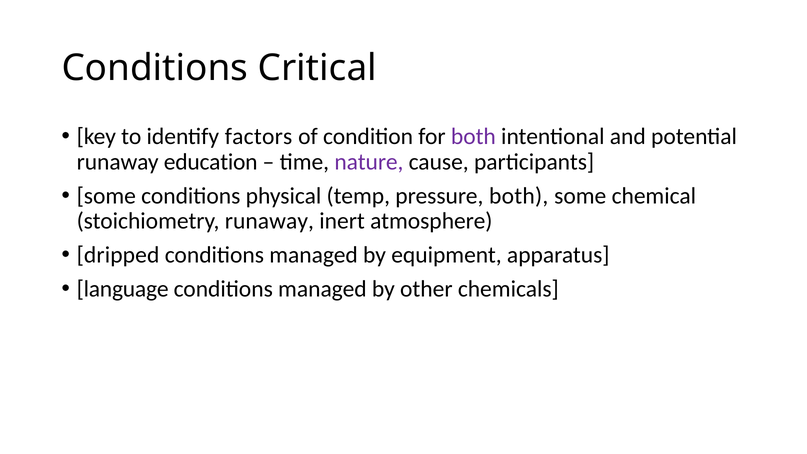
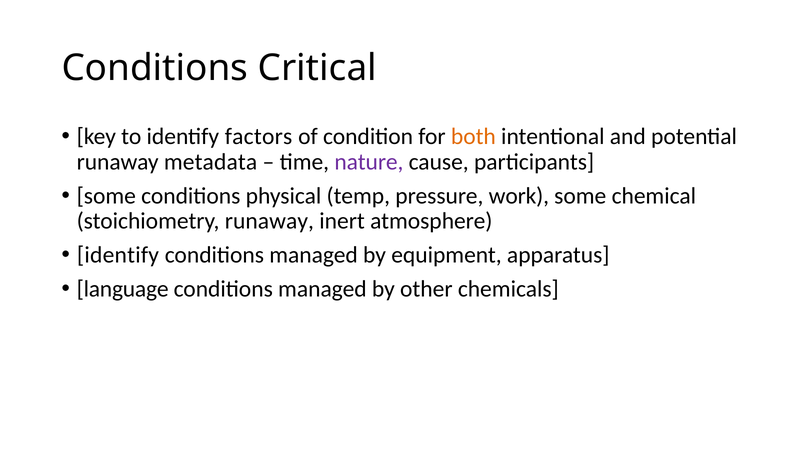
both colour: purple -> orange (473, 136)
education: education -> metadata (211, 162)
pressure both: both -> work (519, 196)
dripped: dripped -> identify (118, 255)
